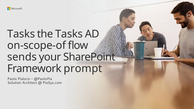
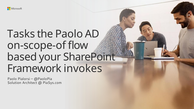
the Tasks: Tasks -> Paolo (69, 34)
sends: sends -> based (22, 57)
prompt: prompt -> invokes (83, 69)
